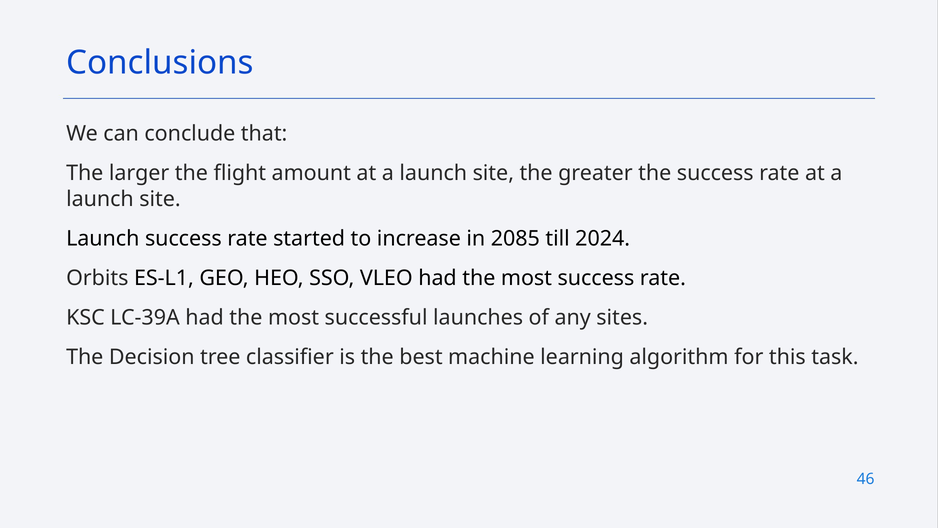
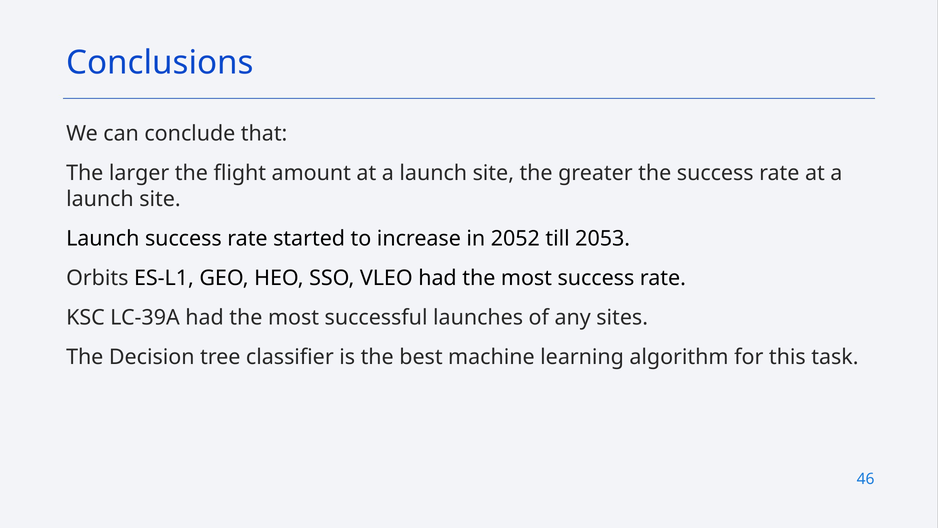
2085: 2085 -> 2052 (515, 238)
2024: 2024 -> 2053 (603, 238)
